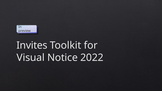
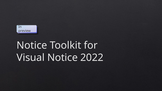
Invites: Invites -> Notice (32, 45)
